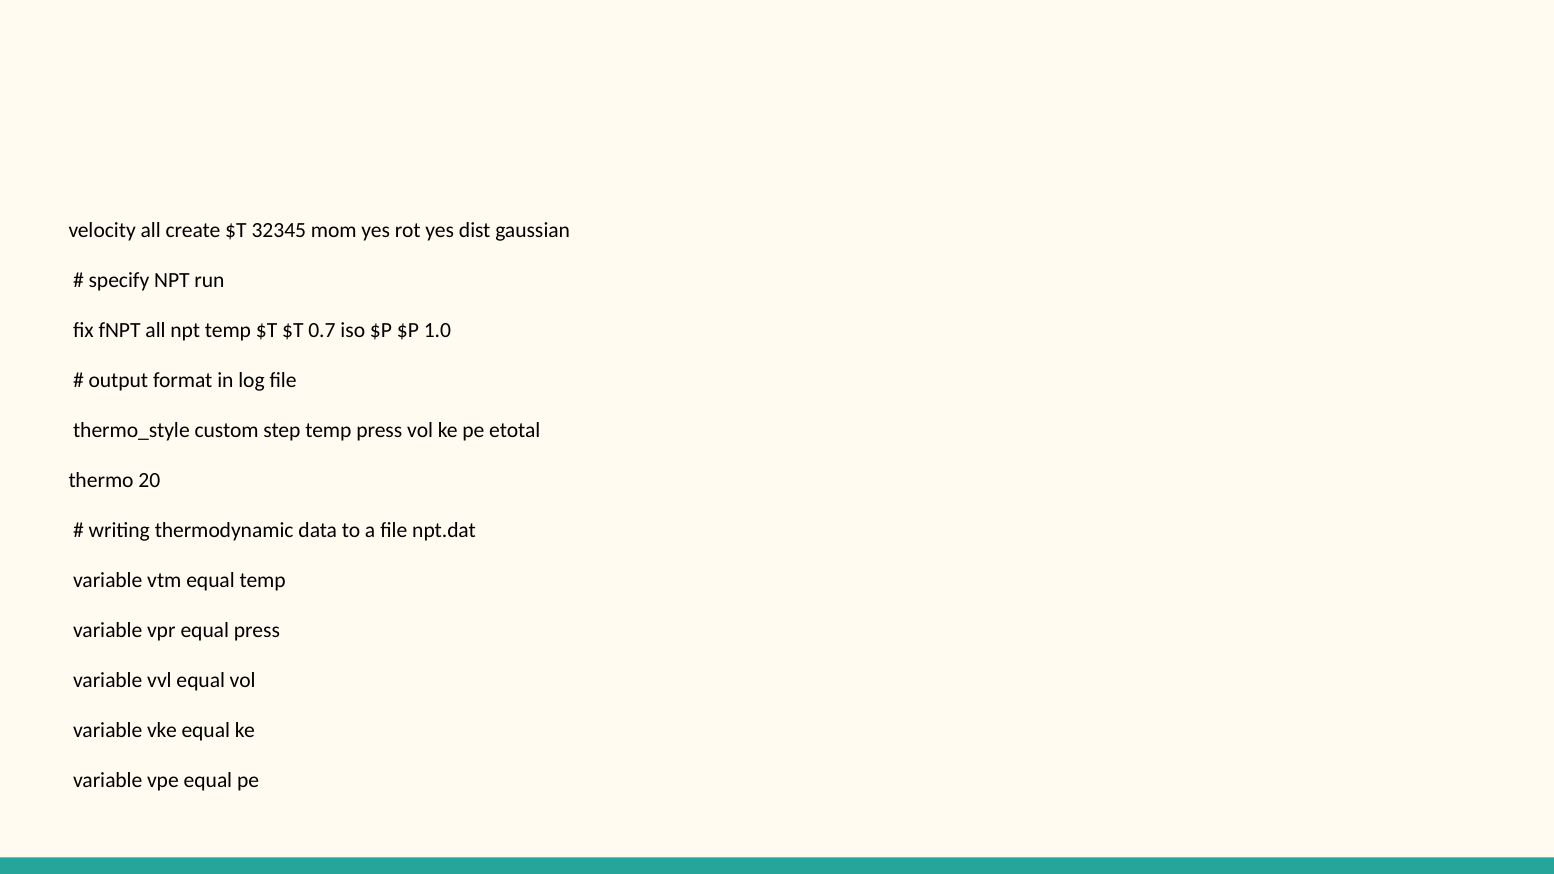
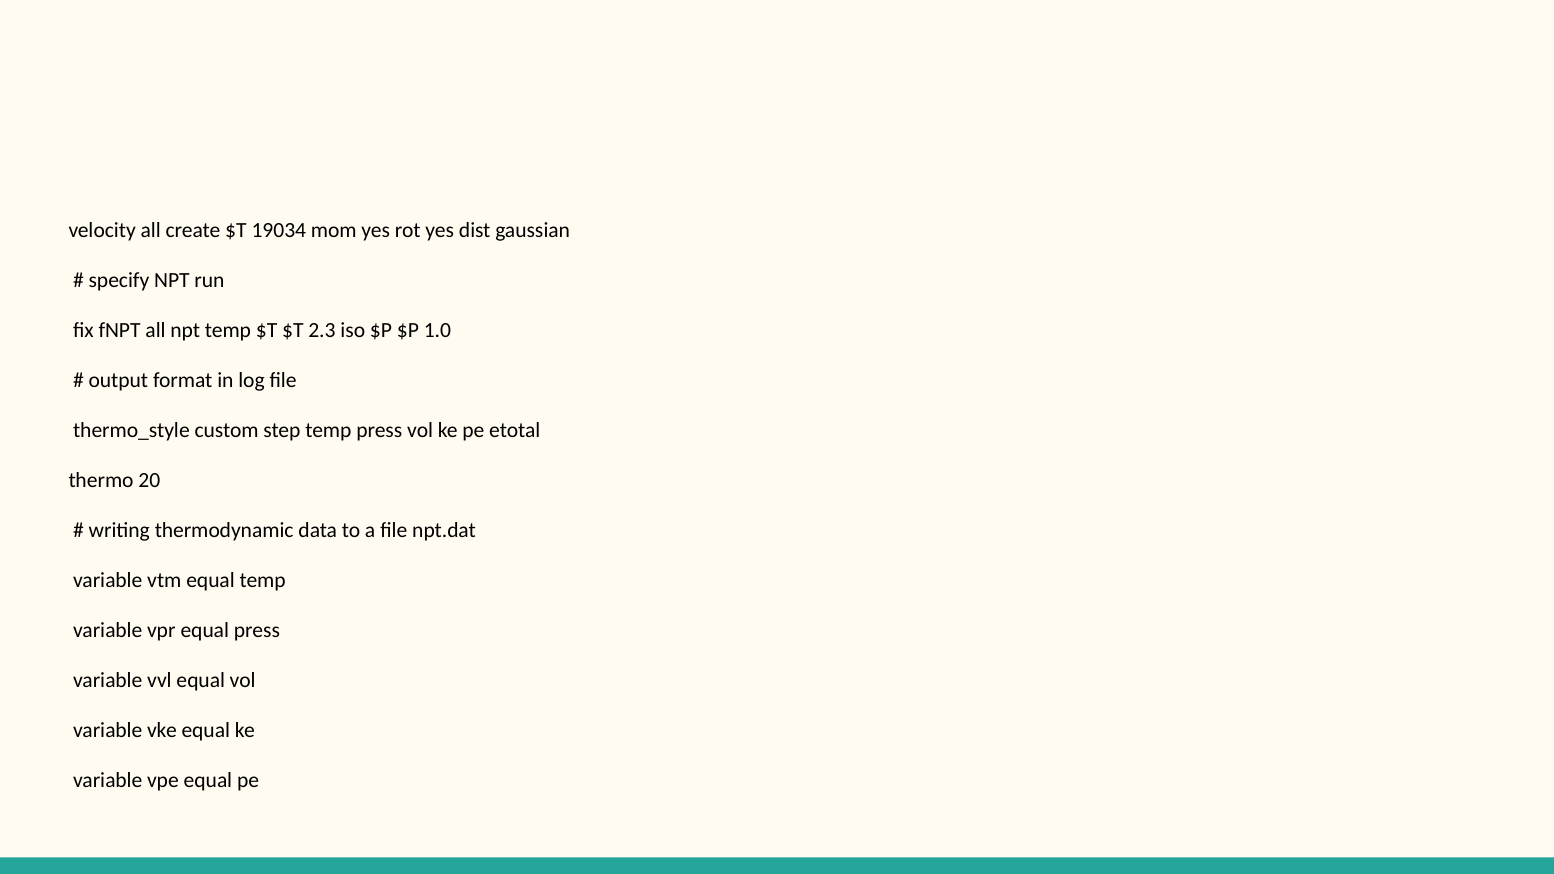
32345: 32345 -> 19034 (279, 230)
0.7: 0.7 -> 2.3 (322, 330)
